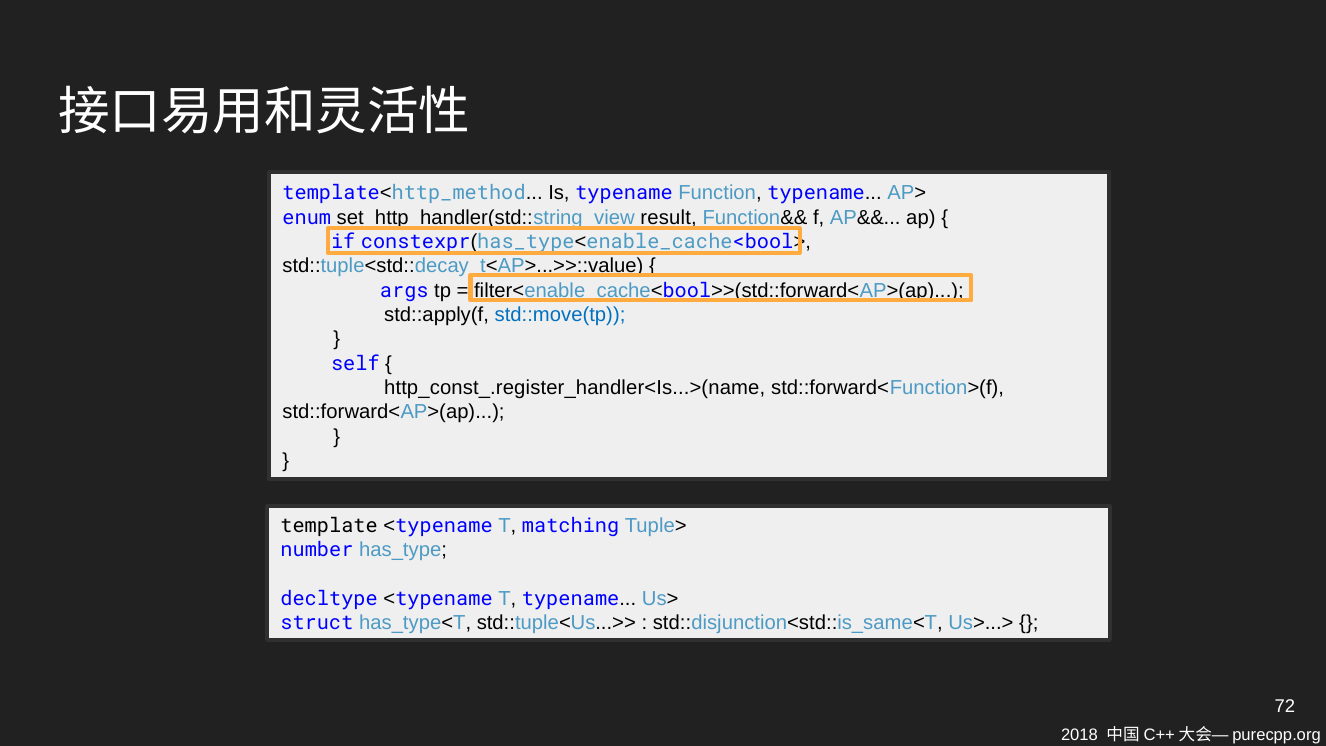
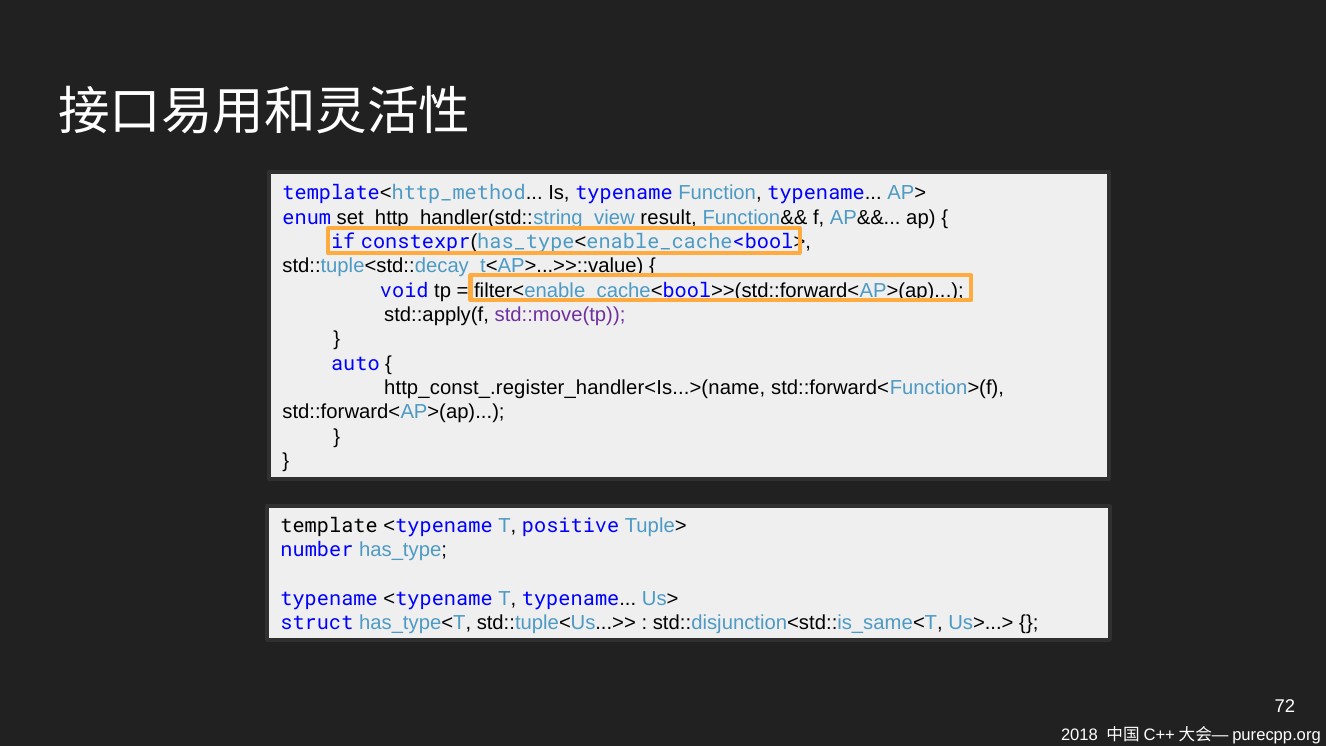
args: args -> void (404, 290)
std::move(tp colour: blue -> purple (560, 315)
self: self -> auto (355, 363)
matching: matching -> positive (571, 526)
decltype: decltype -> typename (329, 599)
